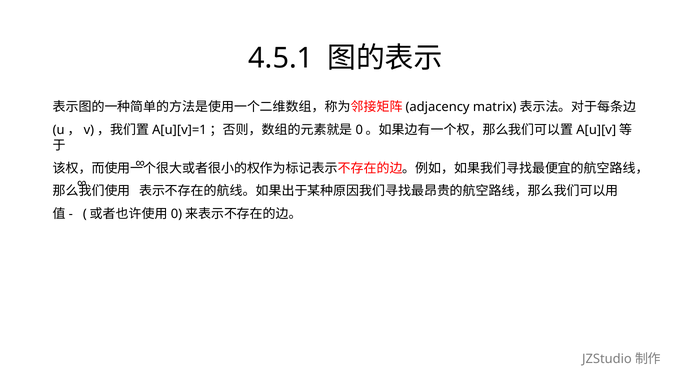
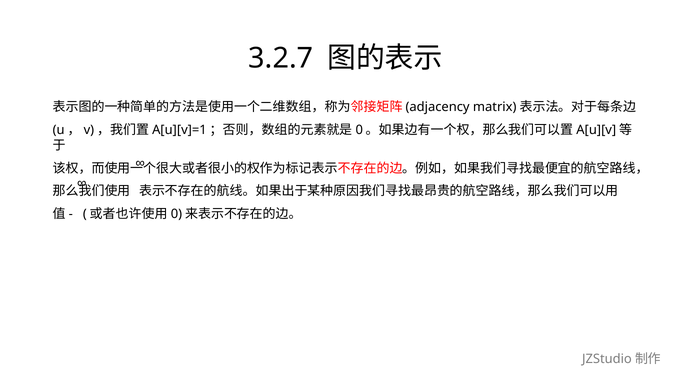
4.5.1: 4.5.1 -> 3.2.7 (281, 58)
